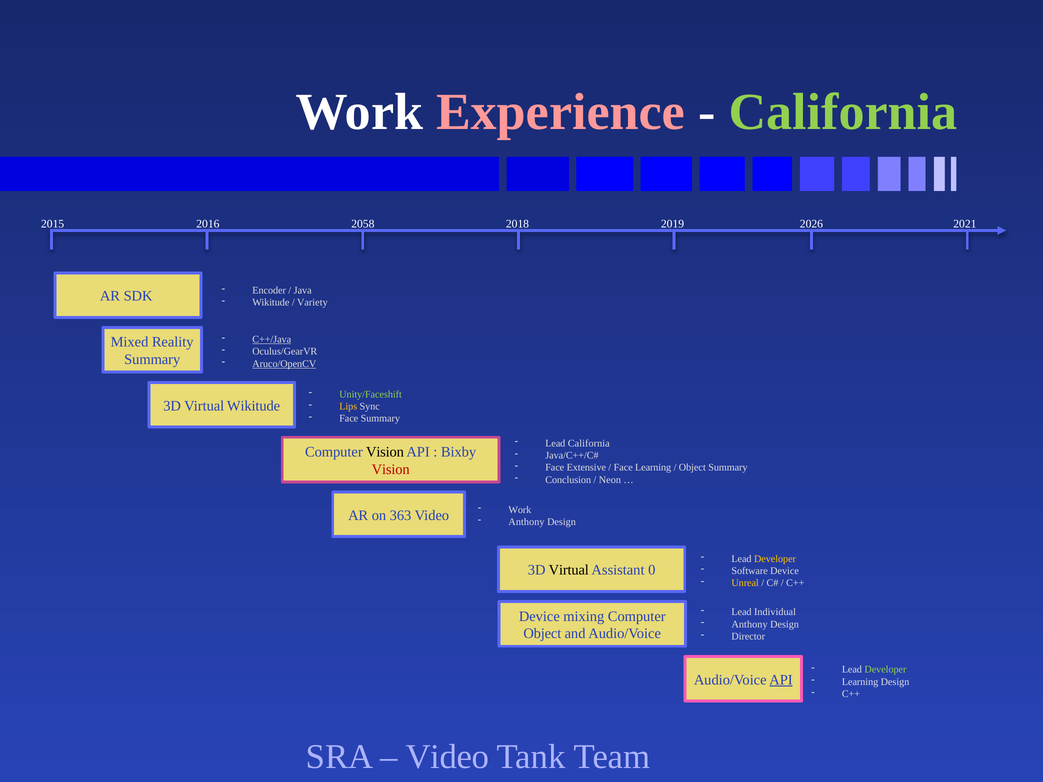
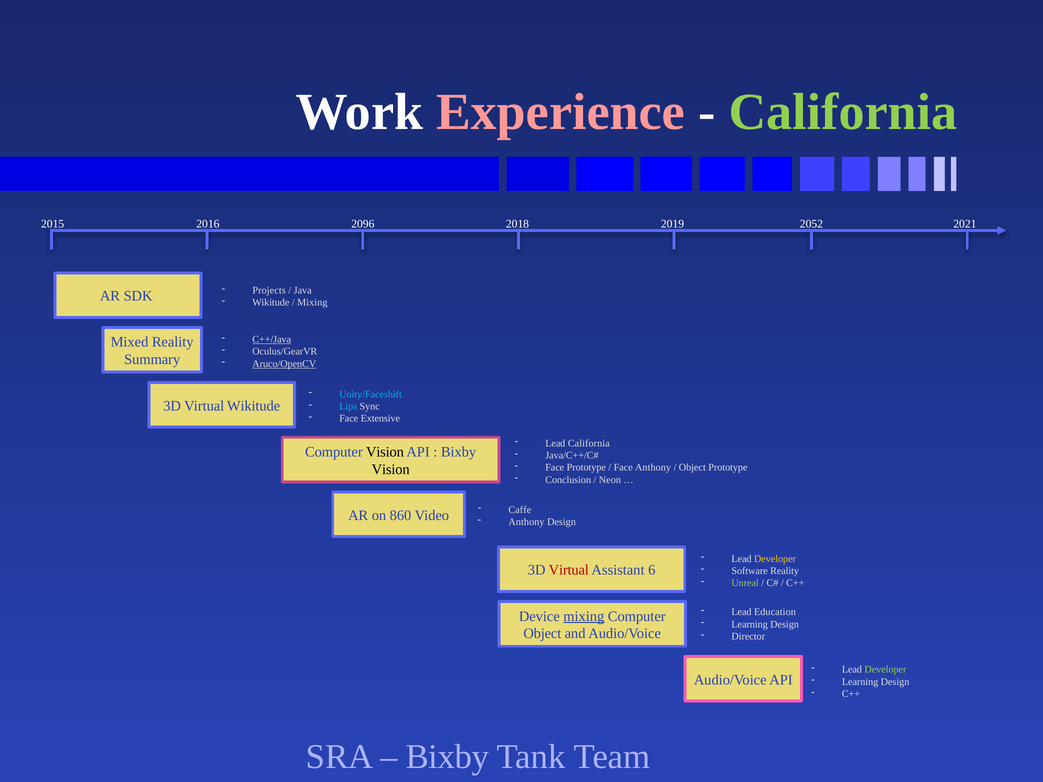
2058: 2058 -> 2096 (363, 224)
2026: 2026 -> 2052 (811, 224)
Encoder: Encoder -> Projects (269, 291)
Variety: Variety -> Mixing (312, 303)
Unity/Faceshift colour: light green -> light blue (371, 394)
Lips colour: yellow -> light blue (348, 407)
Face Summary: Summary -> Extensive (380, 419)
Face Extensive: Extensive -> Prototype (586, 468)
Face Learning: Learning -> Anthony (653, 468)
Object Summary: Summary -> Prototype (728, 468)
Vision colour: red -> black (391, 469)
Work: Work -> Caffe (520, 510)
363: 363 -> 860 (401, 516)
Virtual colour: black -> red (569, 570)
0: 0 -> 6 (652, 570)
Software Device: Device -> Reality (785, 571)
Unreal colour: yellow -> light green (745, 583)
Individual: Individual -> Education (775, 612)
mixing underline: none -> present (584, 616)
Anthony: Anthony -> Learning (750, 624)
API underline: present -> none (781, 680)
Video: Video -> Bixby (447, 757)
